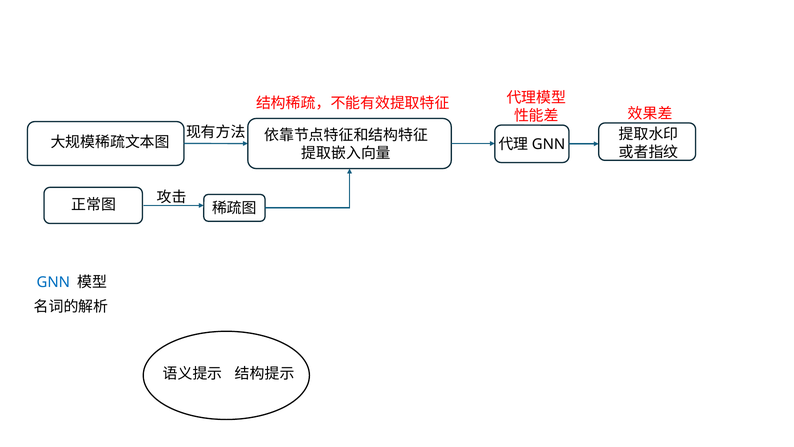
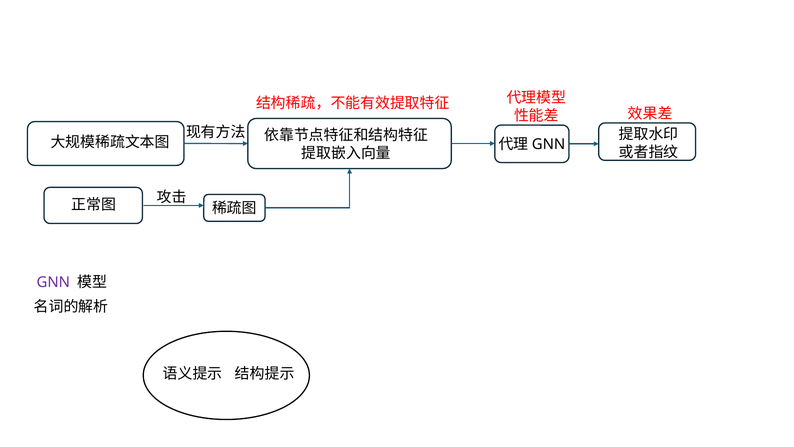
GNN colour: blue -> purple (53, 282)
